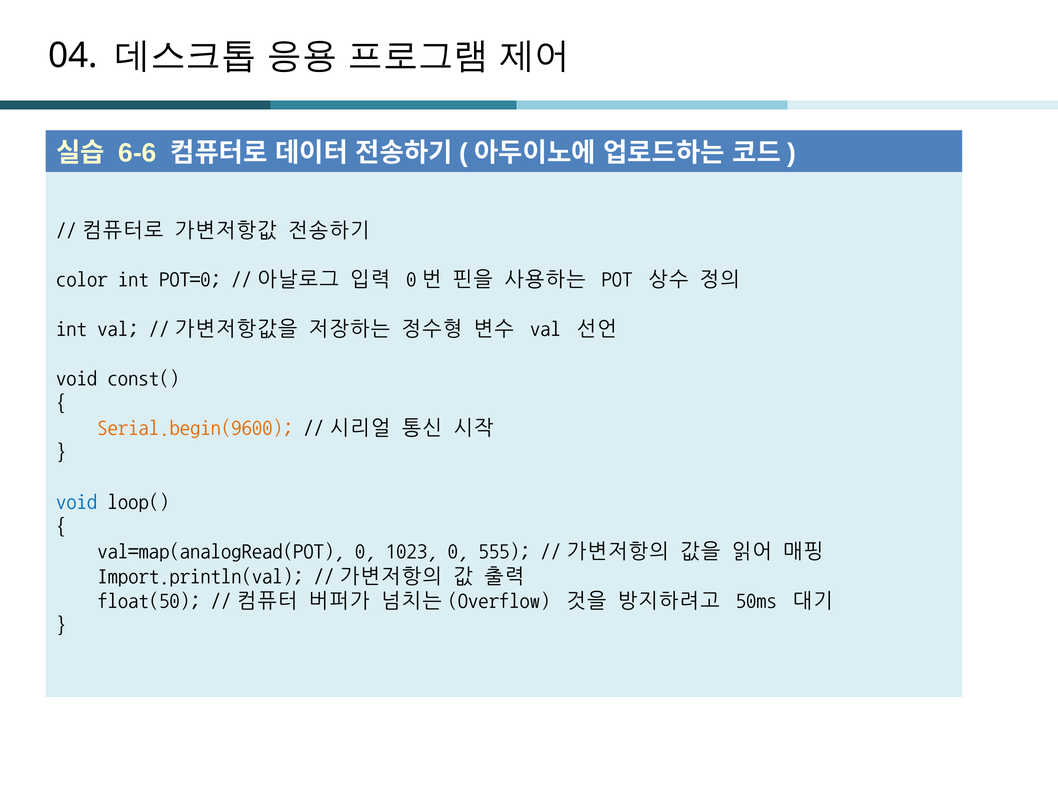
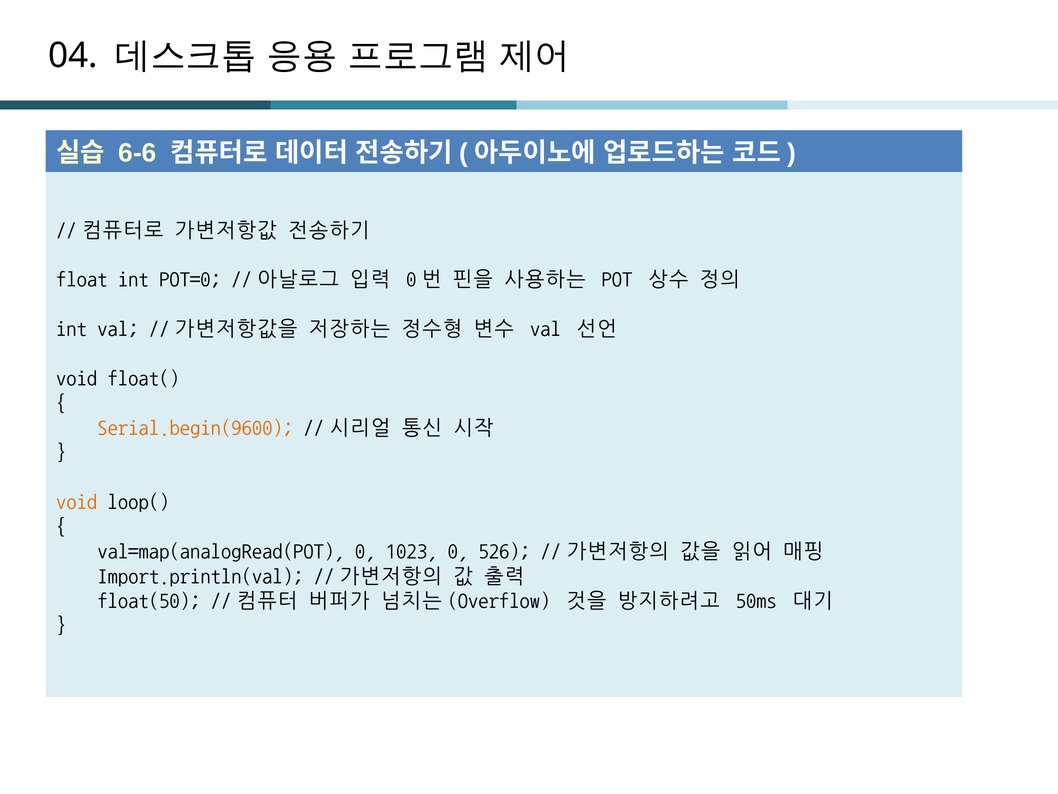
color: color -> float (82, 279)
const(: const( -> float( (144, 378)
void colour: blue -> orange (77, 501)
555: 555 -> 526 (504, 551)
